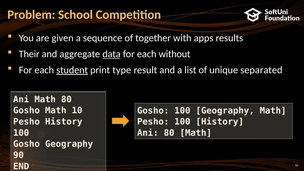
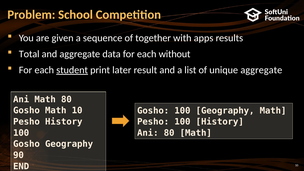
Their: Their -> Total (29, 54)
data underline: present -> none (112, 54)
type: type -> later (122, 70)
unique separated: separated -> aggregate (261, 70)
